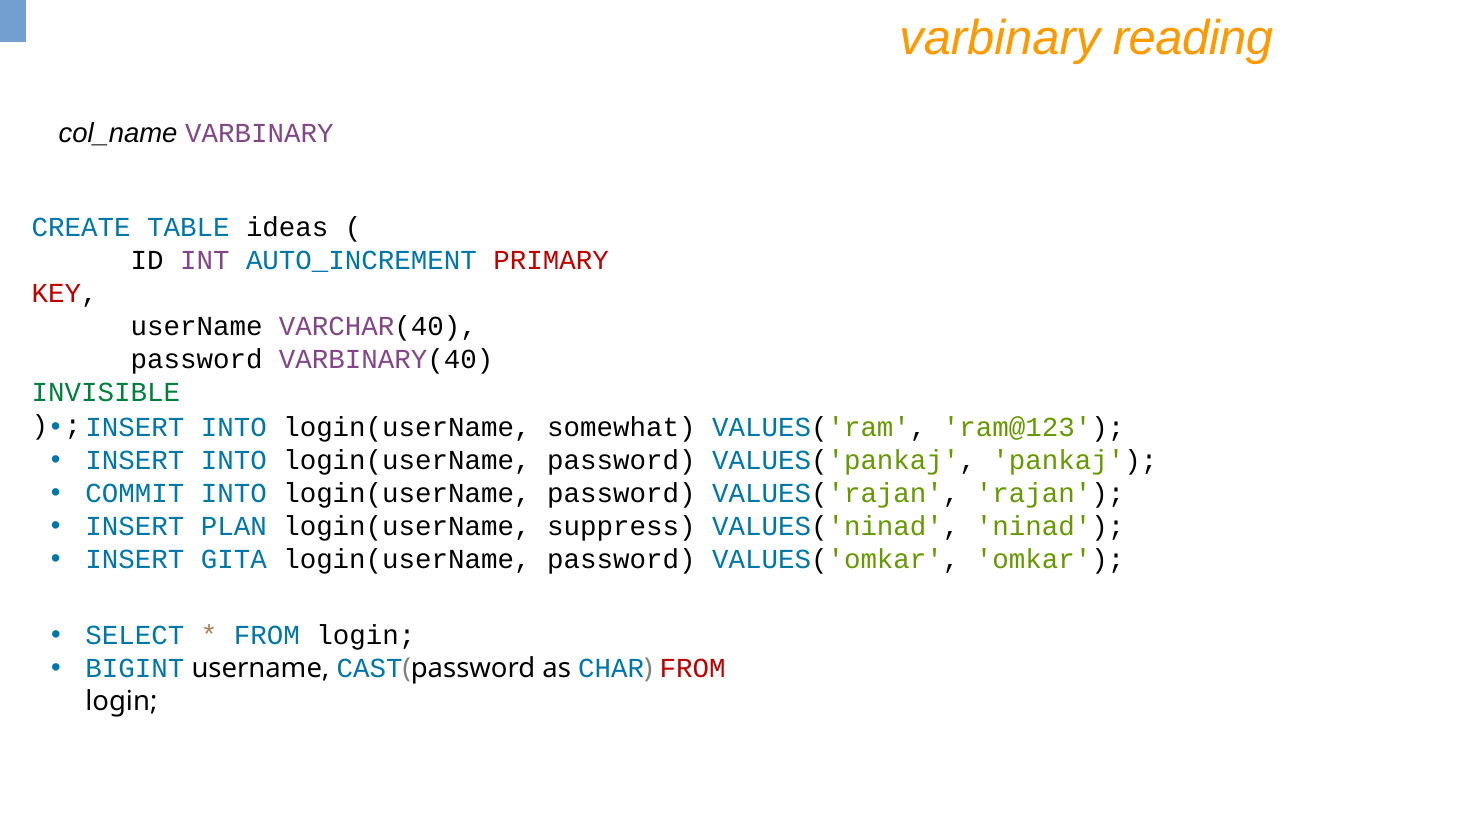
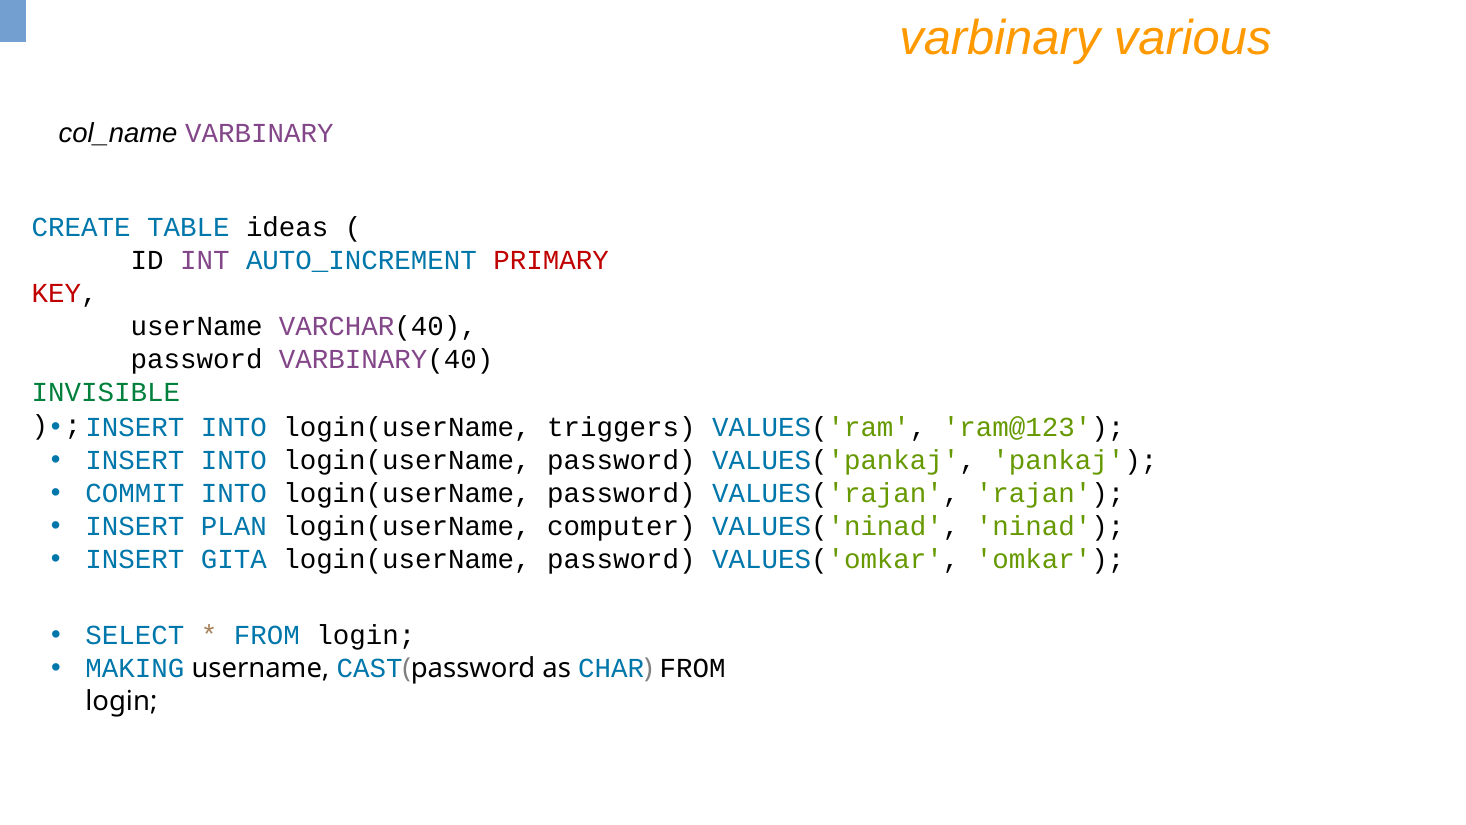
reading: reading -> various (1193, 38)
somewhat: somewhat -> triggers (621, 427)
suppress: suppress -> computer (621, 526)
BIGINT: BIGINT -> MAKING (135, 668)
FROM colour: red -> black (693, 668)
